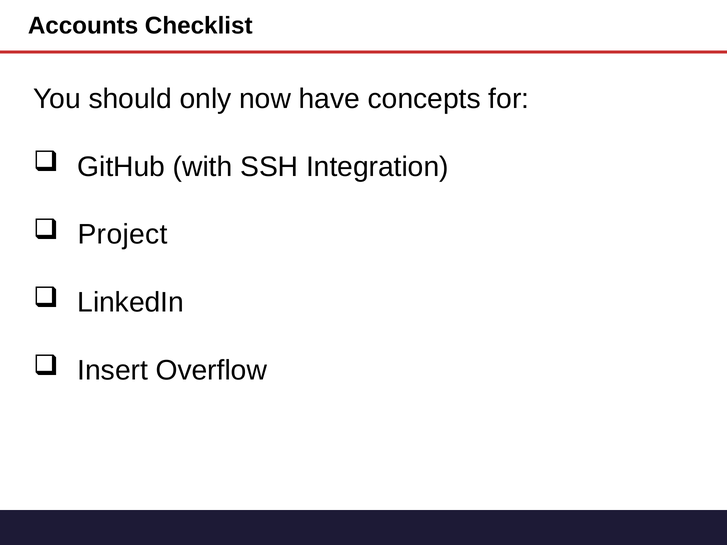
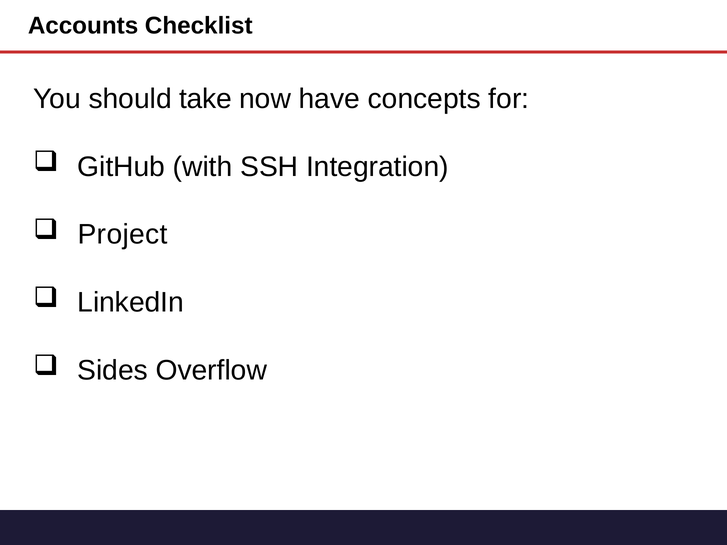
only: only -> take (206, 99)
Insert: Insert -> Sides (113, 370)
